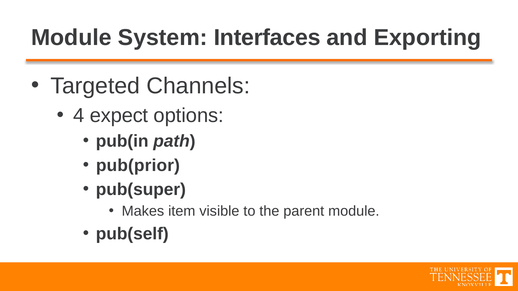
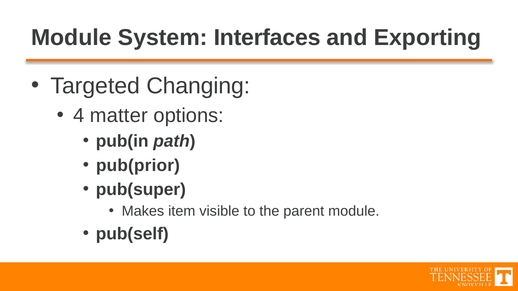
Channels: Channels -> Changing (198, 86)
expect: expect -> matter (119, 116)
